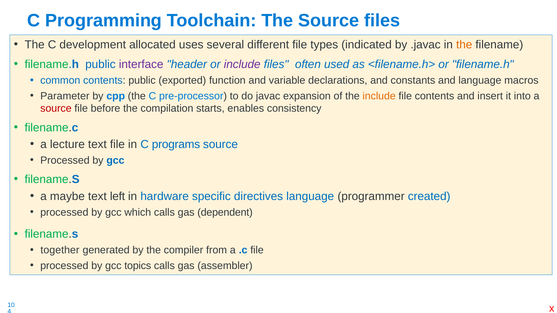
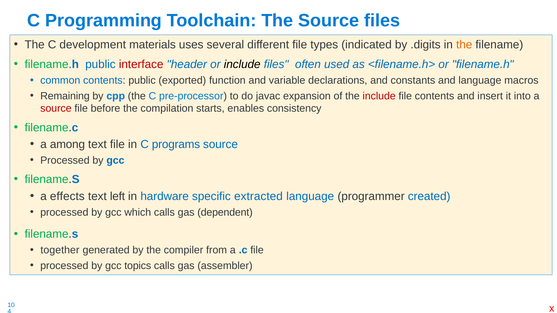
allocated: allocated -> materials (152, 45)
.javac: .javac -> .digits (426, 45)
interface colour: purple -> red (141, 65)
include colour: purple -> black (242, 65)
Parameter: Parameter -> Remaining (65, 96)
include colour: orange -> red (379, 96)
lecture: lecture -> among (67, 144)
maybe: maybe -> effects (67, 196)
directives: directives -> extracted (258, 196)
